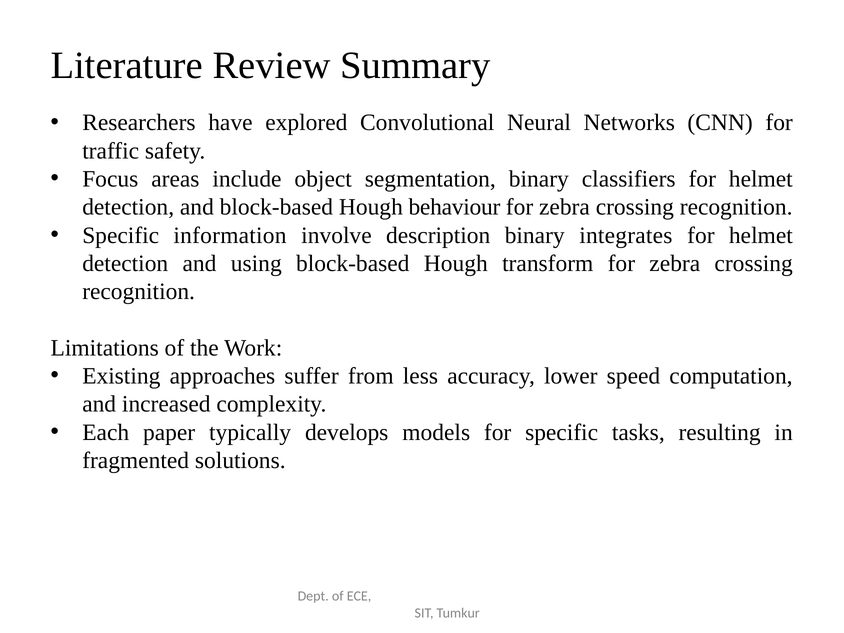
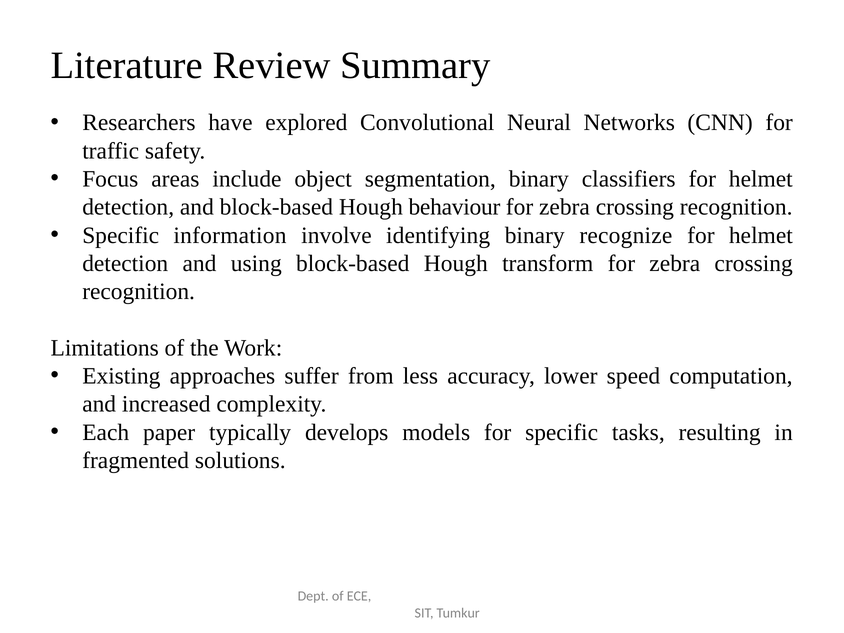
description: description -> identifying (438, 235)
integrates: integrates -> recognize (626, 235)
